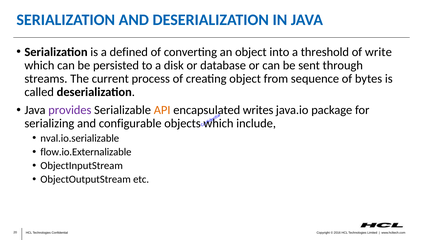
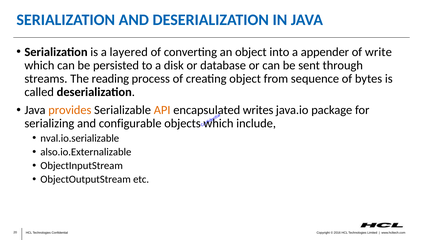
defined: defined -> layered (129, 52)
threshold: threshold -> appender (325, 52)
current: current -> reading (110, 79)
provides colour: purple -> orange (70, 110)
flow.io.Externalizable: flow.io.Externalizable -> also.io.Externalizable (86, 152)
